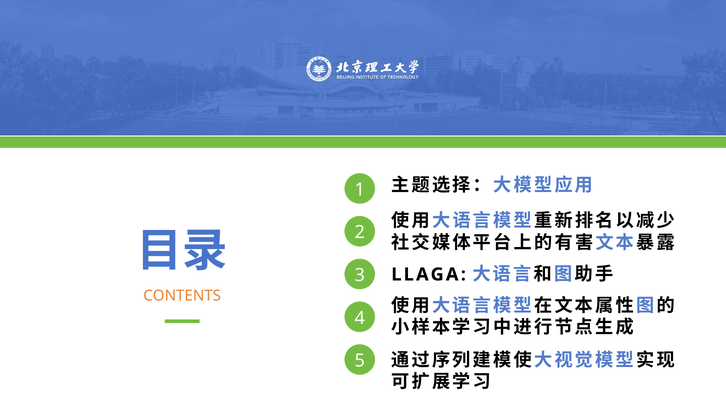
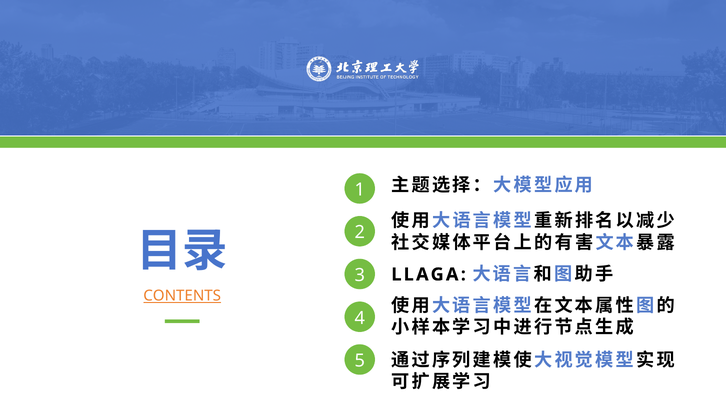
CONTENTS underline: none -> present (182, 296)
